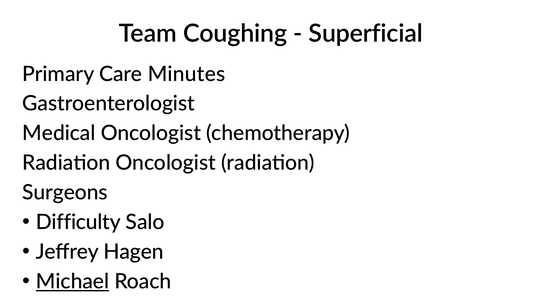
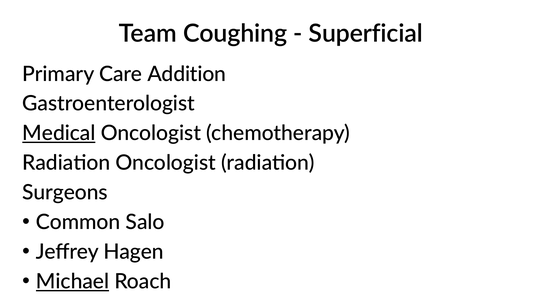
Minutes: Minutes -> Addition (187, 74)
Medical underline: none -> present (59, 133)
Difficulty: Difficulty -> Common (78, 222)
